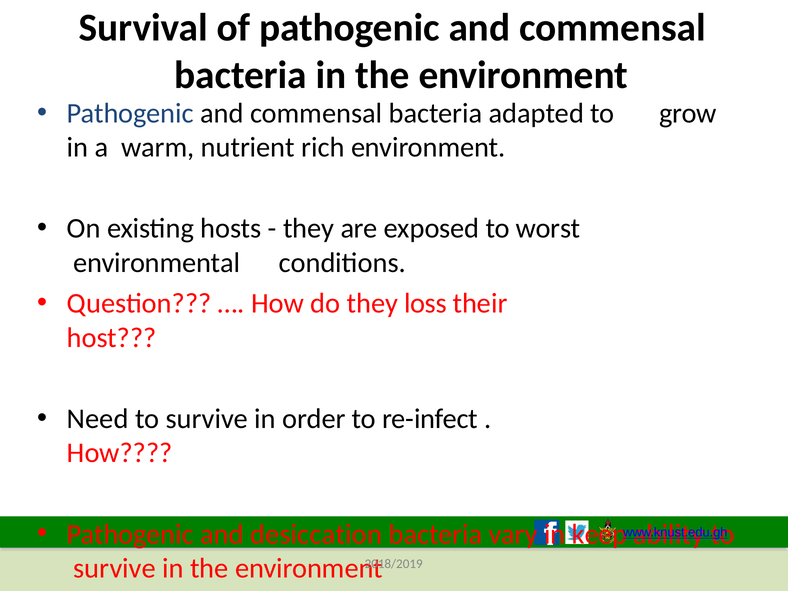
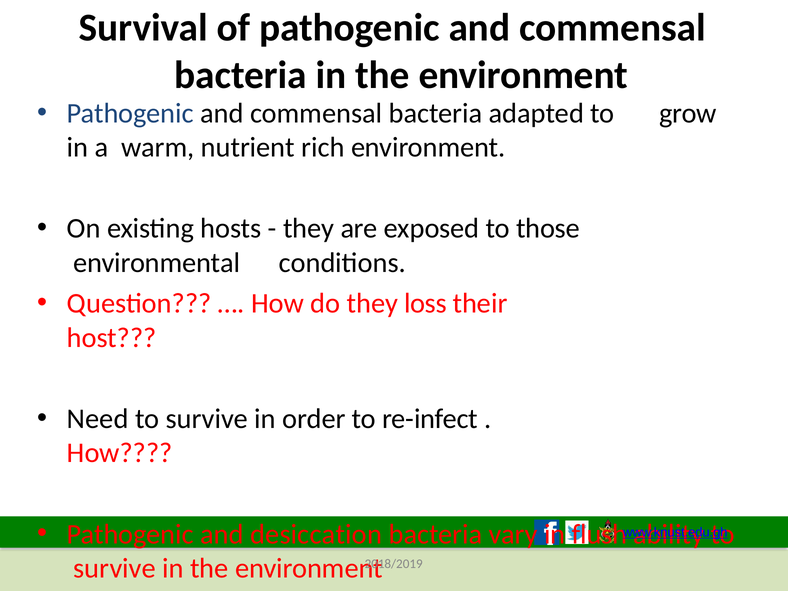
worst: worst -> those (548, 229)
keep: keep -> flush (600, 534)
